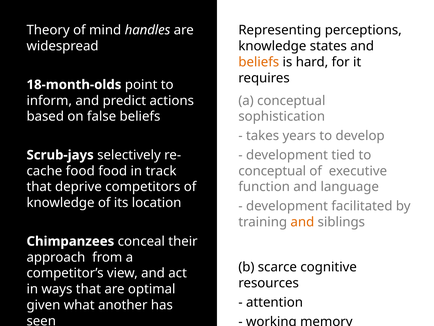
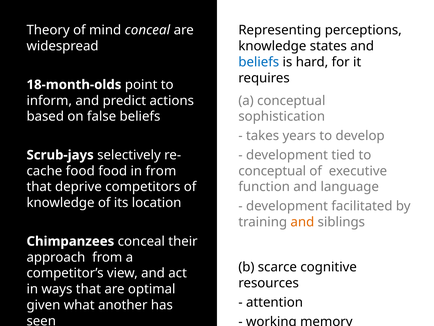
mind handles: handles -> conceal (147, 30)
beliefs colour: orange -> blue (259, 62)
in track: track -> from (161, 171)
